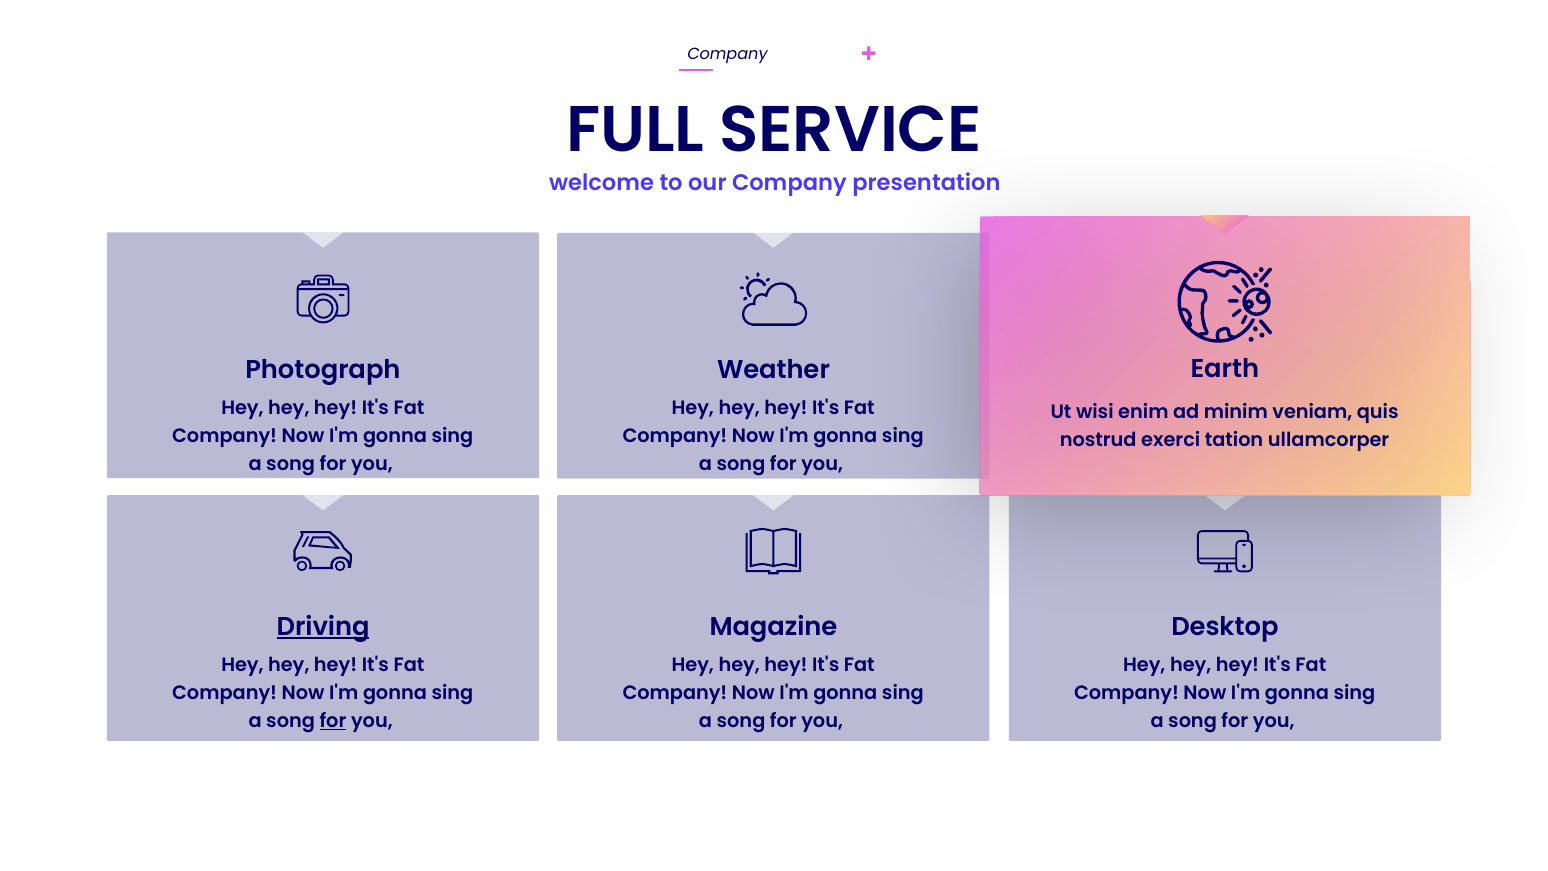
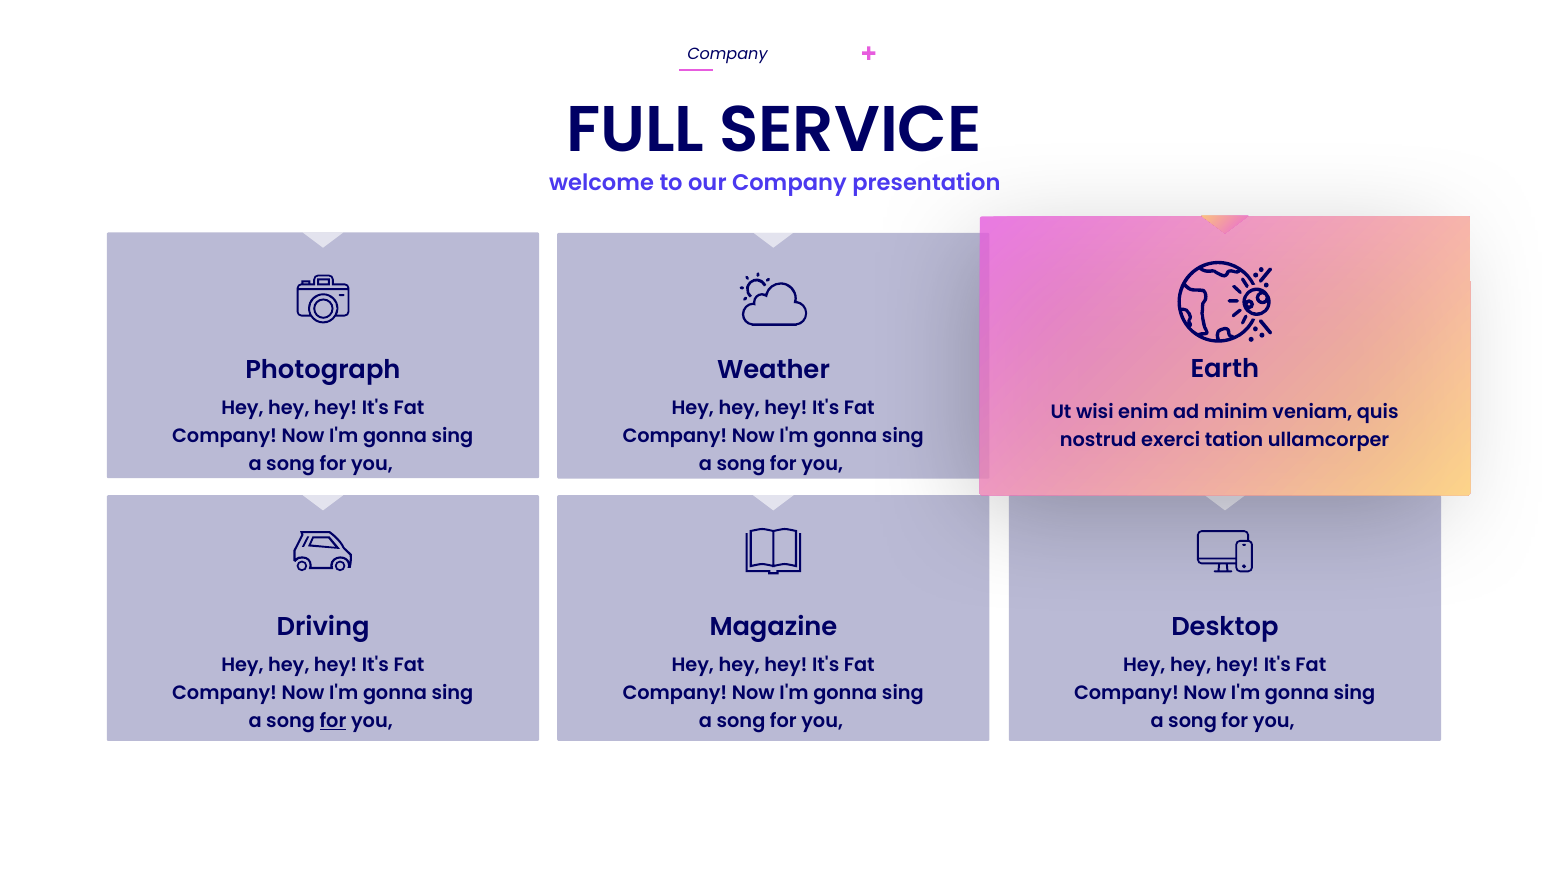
Driving underline: present -> none (323, 627)
